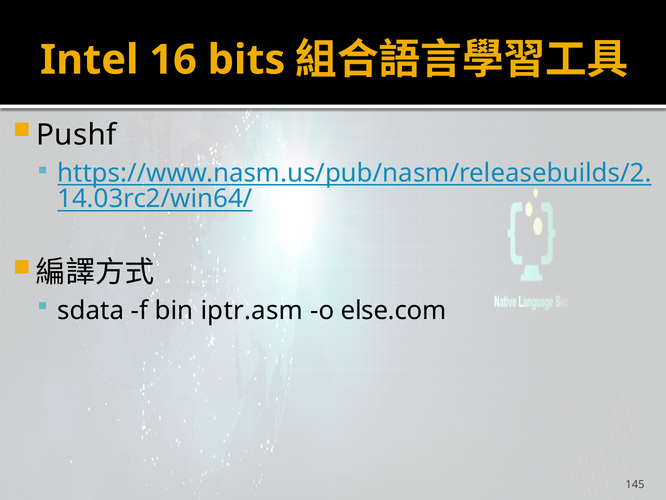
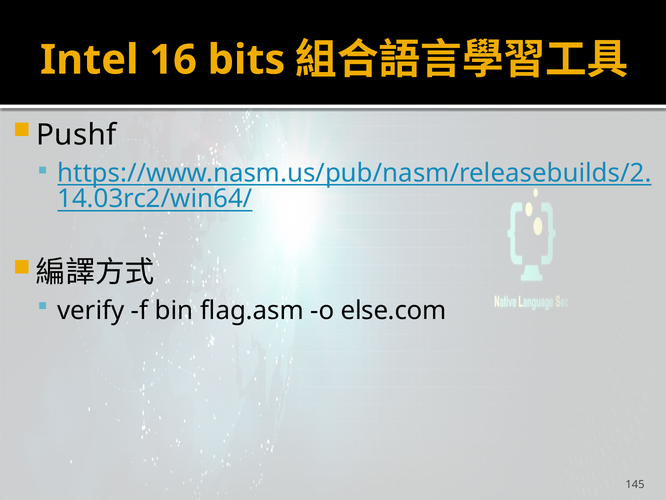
sdata: sdata -> verify (91, 310)
iptr.asm: iptr.asm -> flag.asm (252, 310)
